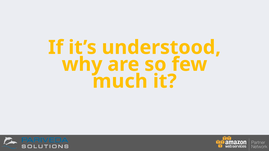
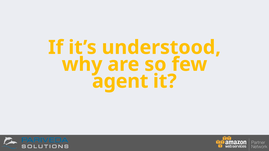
much: much -> agent (120, 81)
